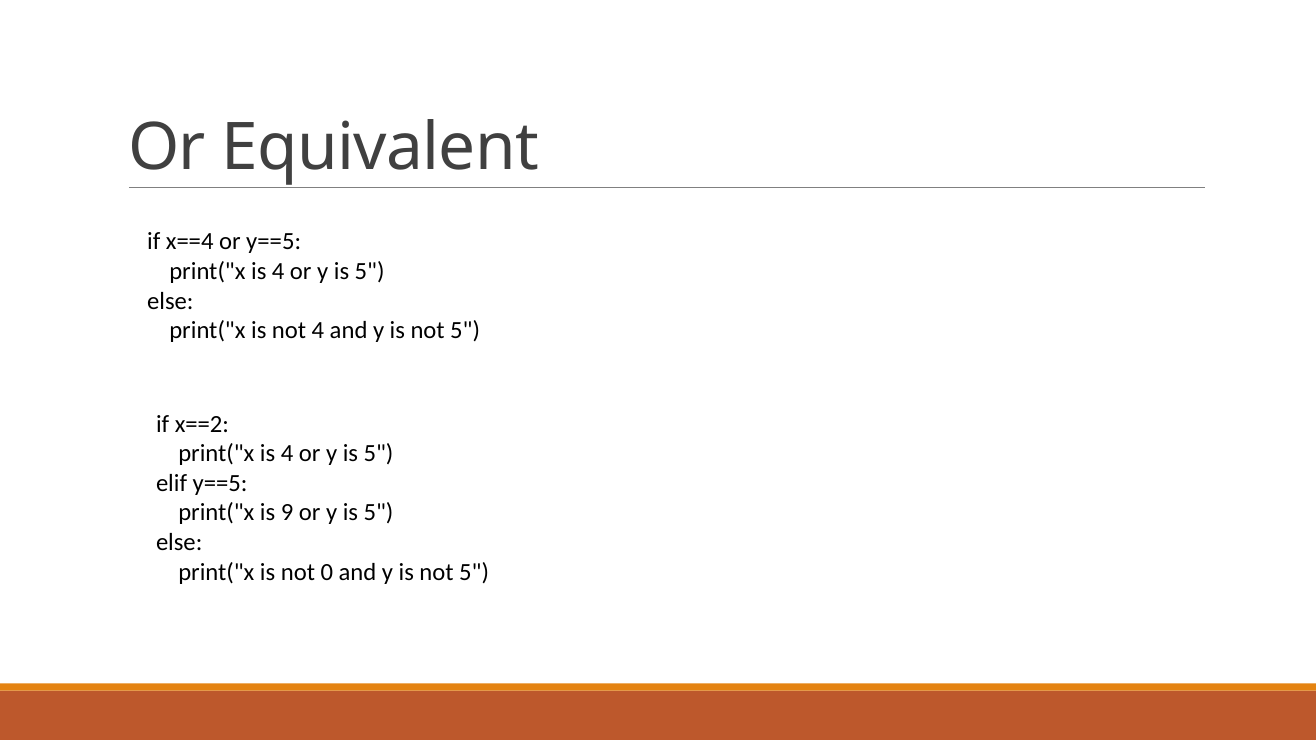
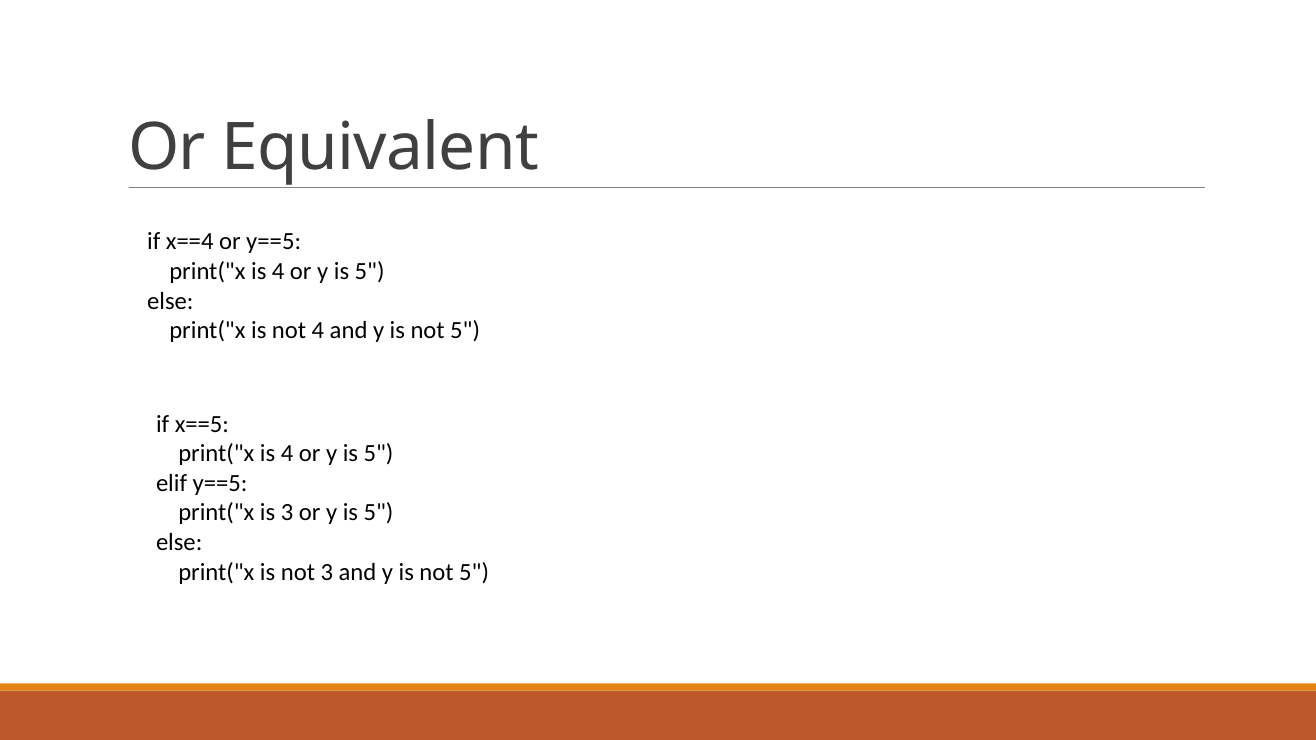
x==2: x==2 -> x==5 (202, 424)
is 9: 9 -> 3 (287, 513)
not 0: 0 -> 3 (327, 572)
